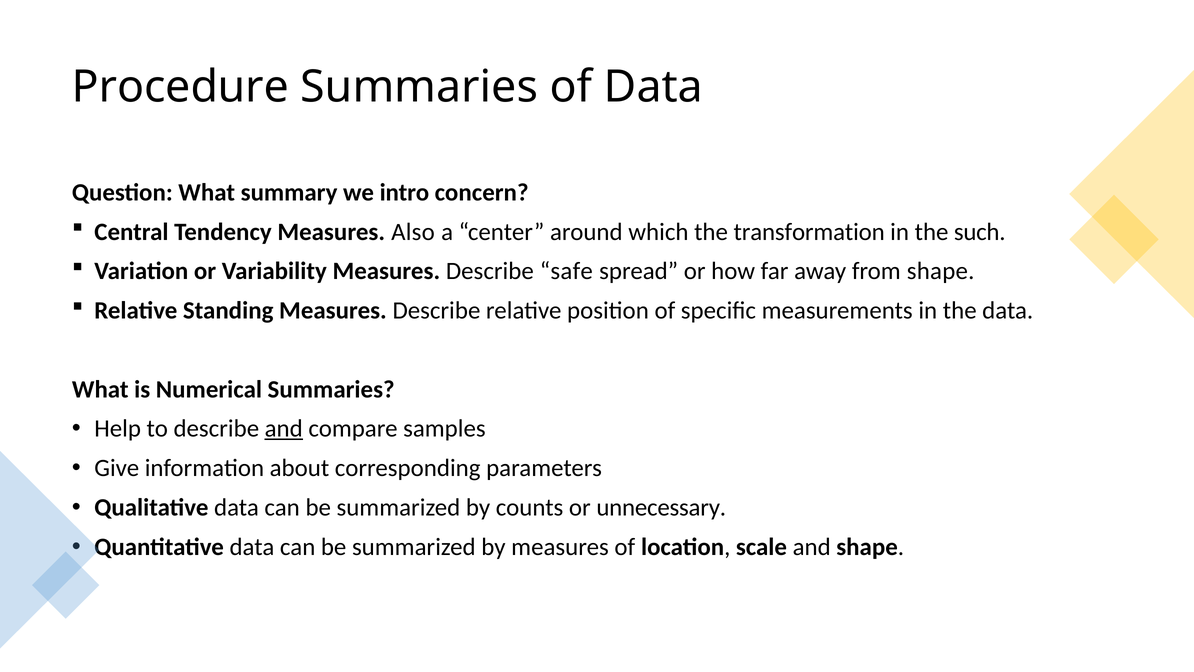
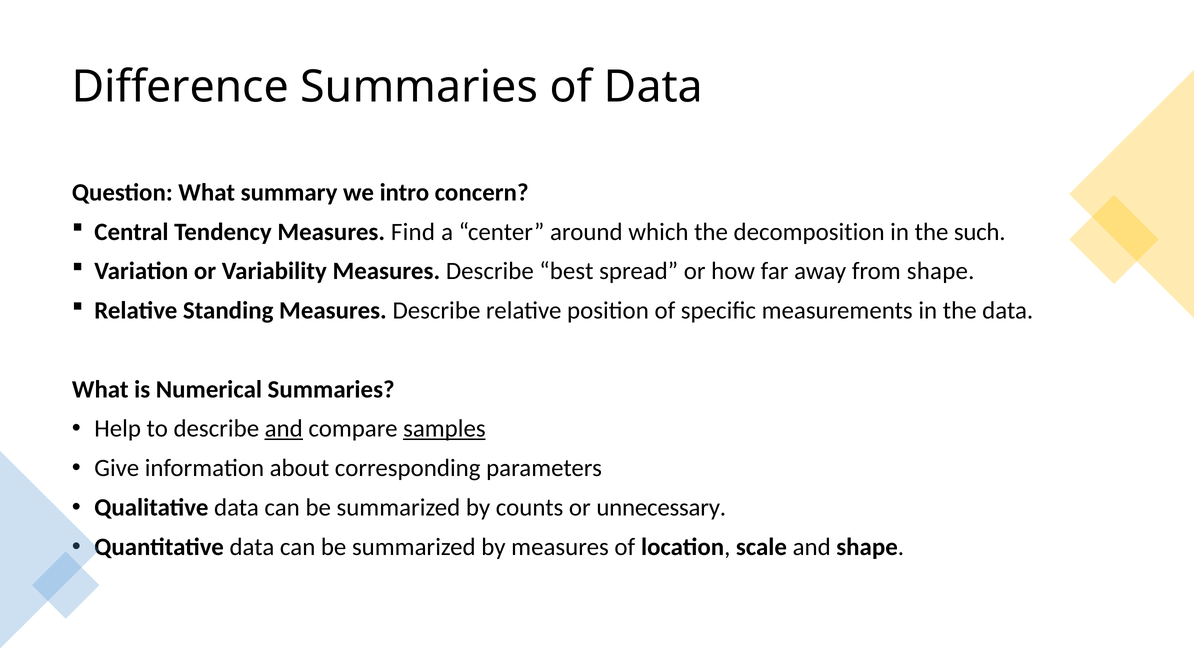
Procedure: Procedure -> Difference (180, 87)
Also: Also -> Find (413, 232)
transformation: transformation -> decomposition (809, 232)
safe: safe -> best (566, 271)
samples underline: none -> present (444, 428)
